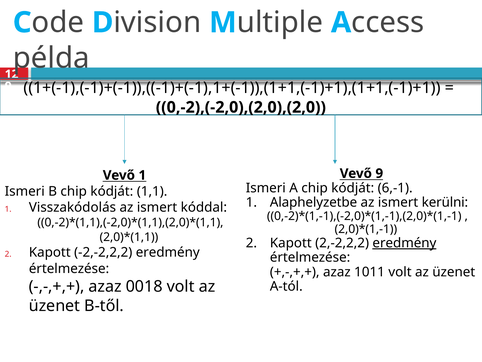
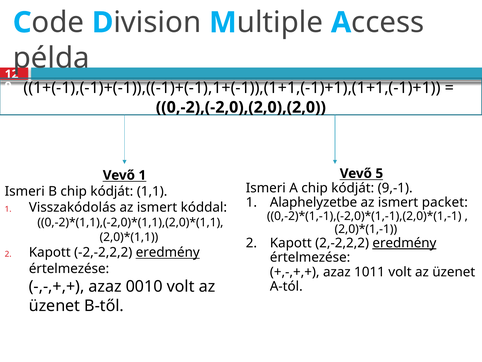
Vevő 9: 9 -> 5 (379, 173)
6,-1: 6,-1 -> 9,-1 (395, 188)
kerülni: kerülni -> packet (445, 202)
eredmény underline: none -> present (168, 252)
0018: 0018 -> 0010 (144, 286)
